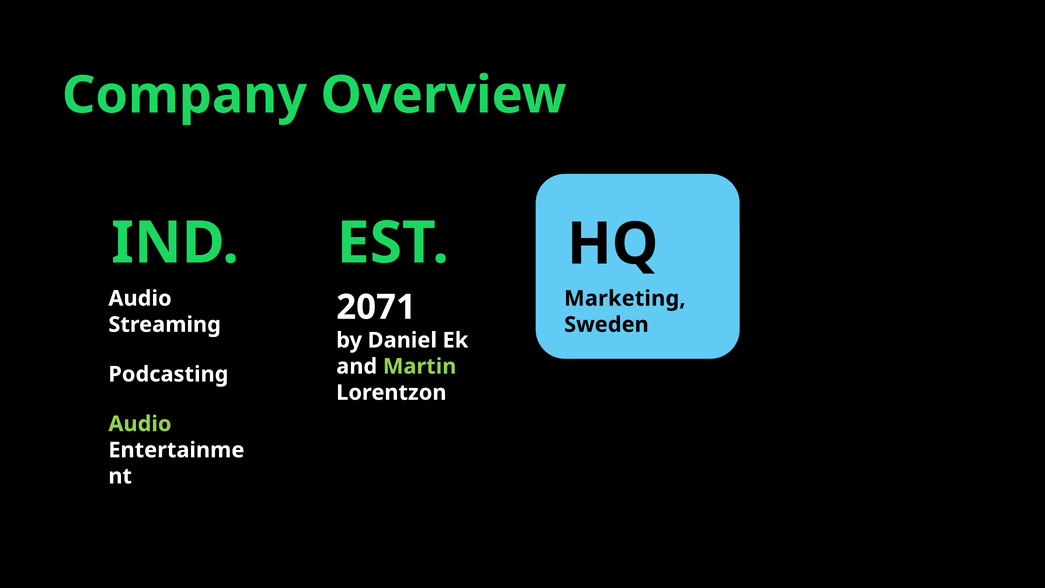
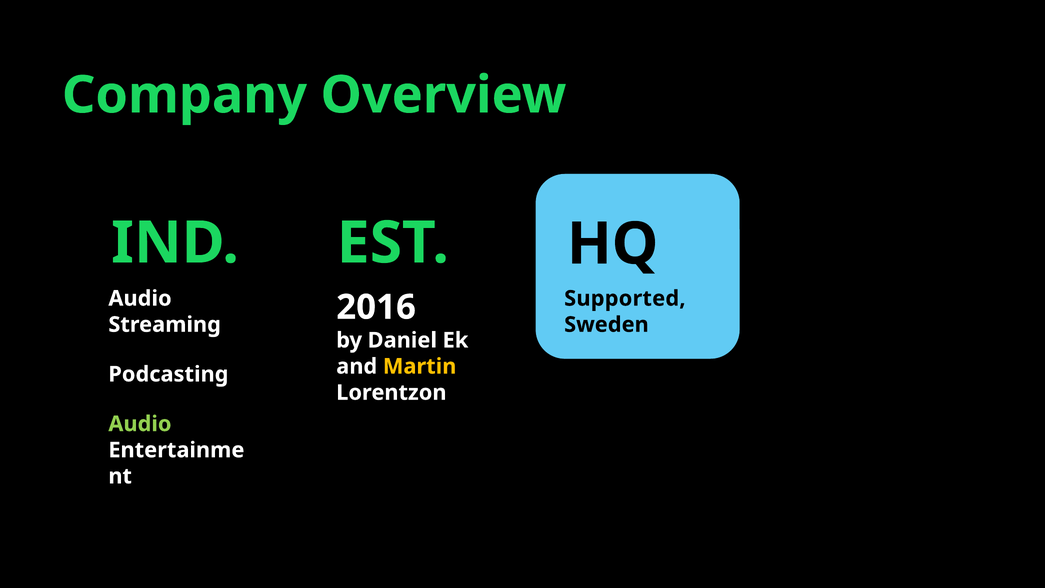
Marketing: Marketing -> Supported (625, 298)
2071: 2071 -> 2016 (376, 307)
Martin colour: light green -> yellow (420, 366)
